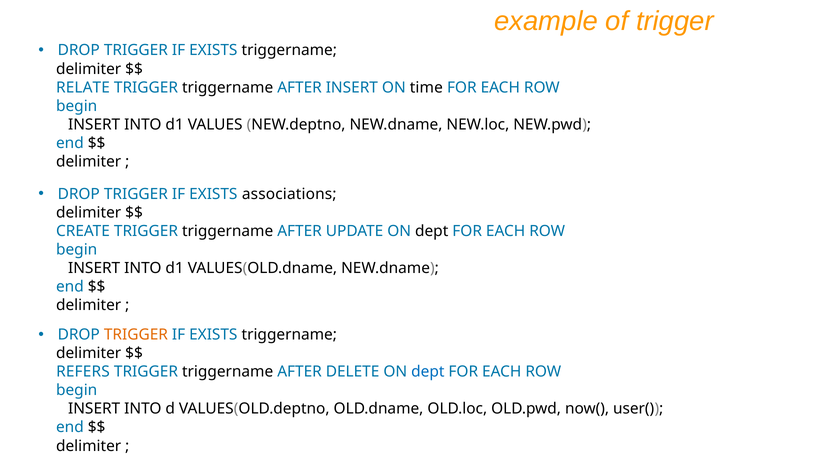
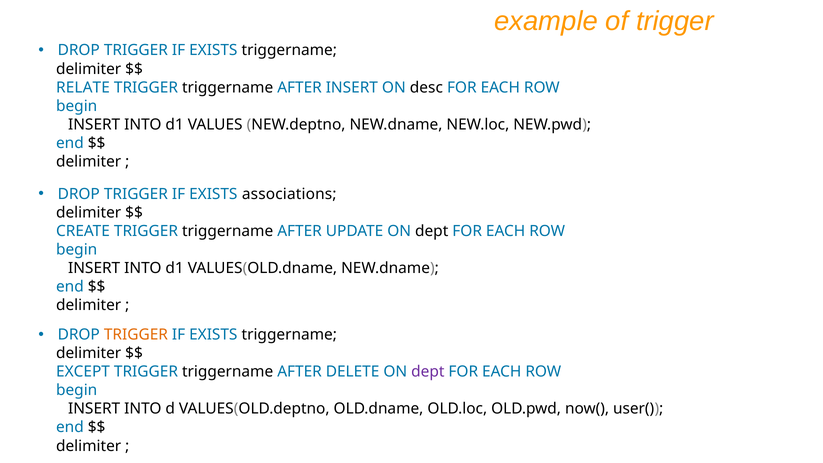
time: time -> desc (426, 87)
REFERS: REFERS -> EXCEPT (83, 372)
dept colour: blue -> purple (428, 372)
